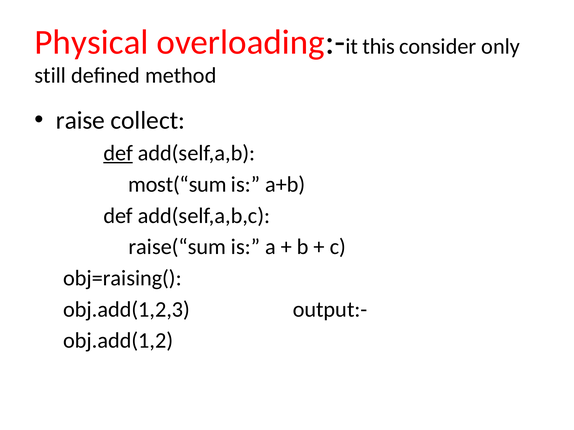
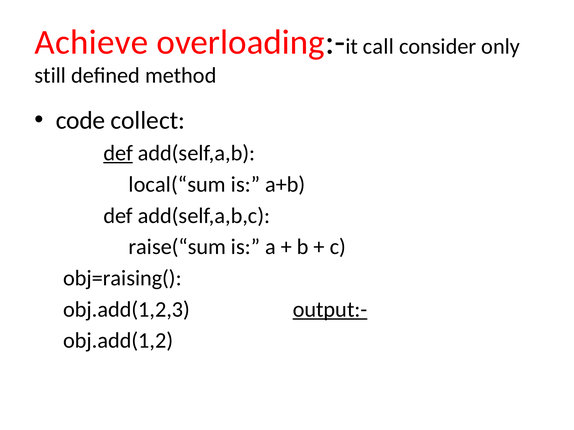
Physical: Physical -> Achieve (91, 42)
this: this -> call (378, 46)
raise: raise -> code (81, 120)
most(“sum: most(“sum -> local(“sum (177, 185)
output:- underline: none -> present (330, 310)
